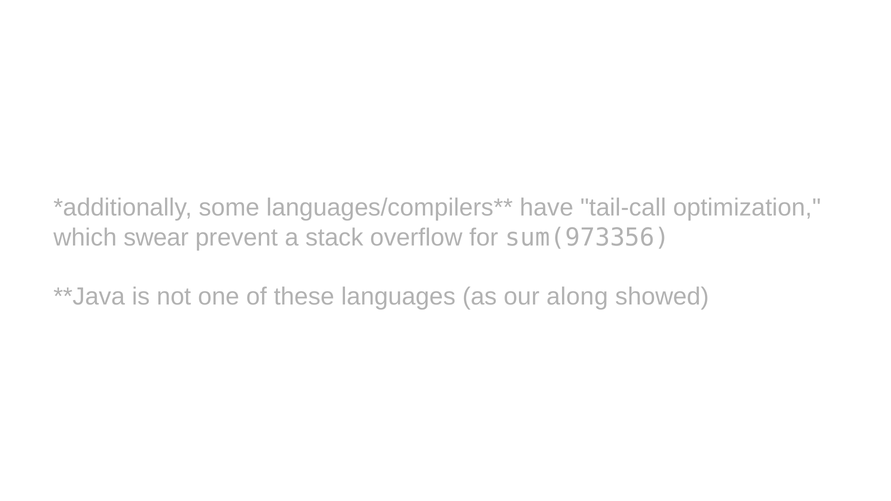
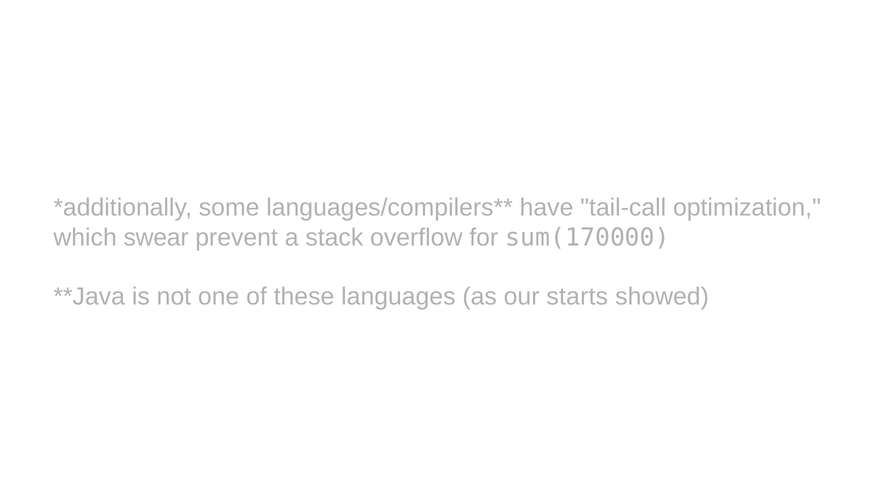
sum(973356: sum(973356 -> sum(170000 (588, 237)
along: along -> starts (577, 297)
